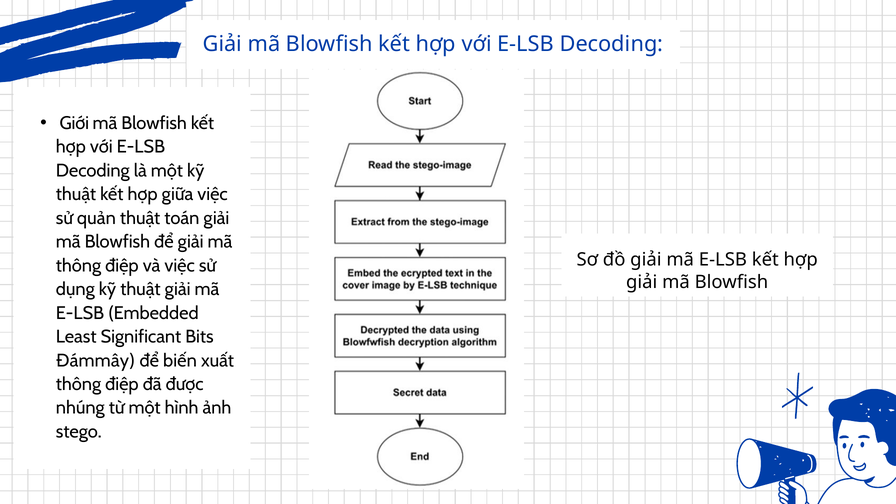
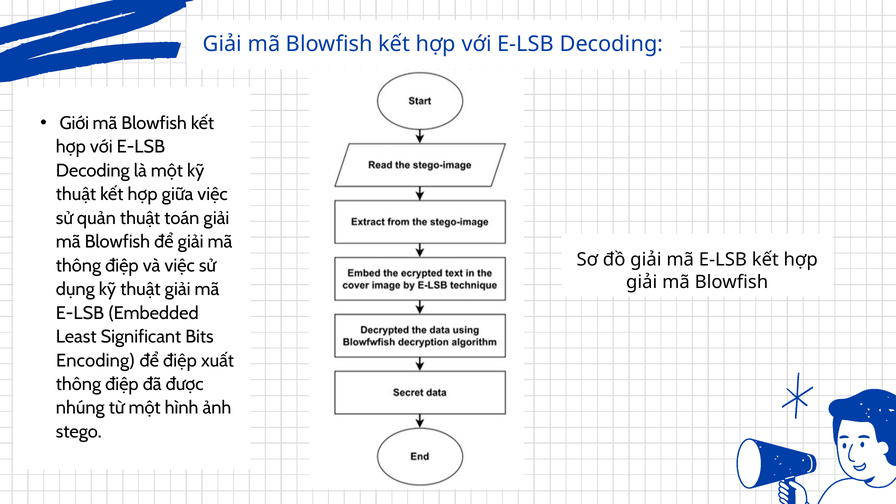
Đámmây: Đámmây -> Encoding (96, 360)
để biến: biến -> điệp (180, 360)
